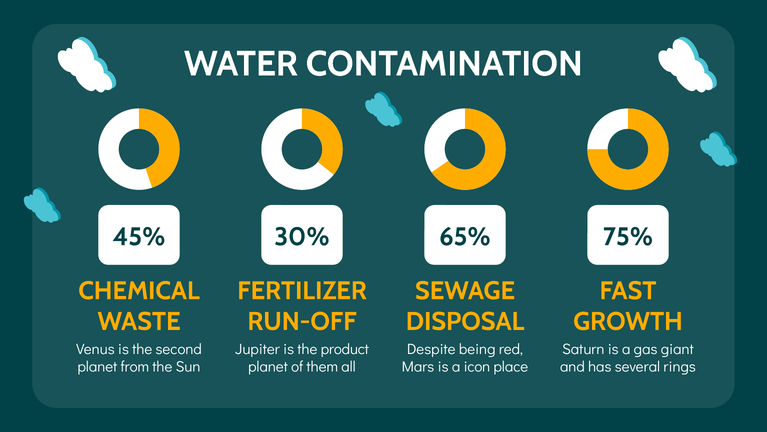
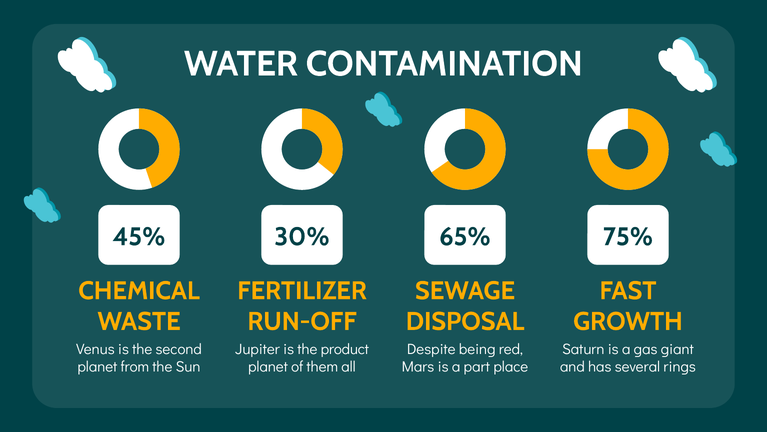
icon: icon -> part (477, 367)
